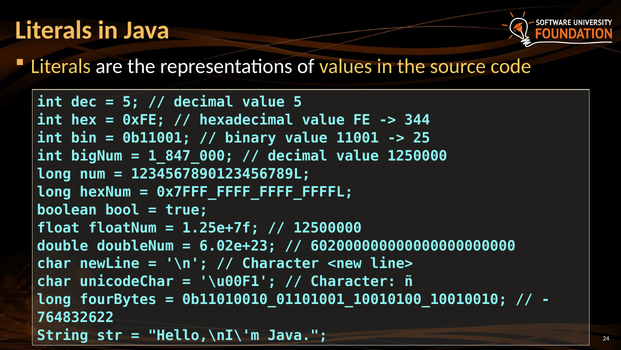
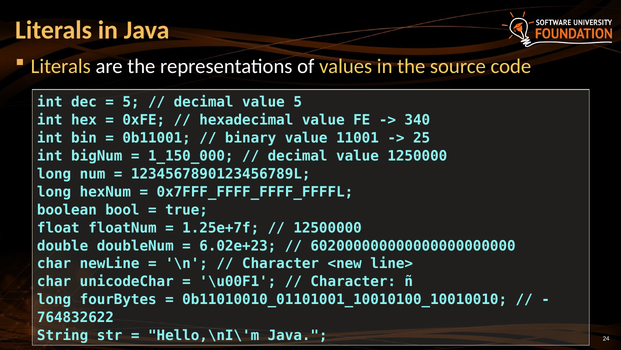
344: 344 -> 340 (417, 120)
1_847_000: 1_847_000 -> 1_150_000 (191, 156)
